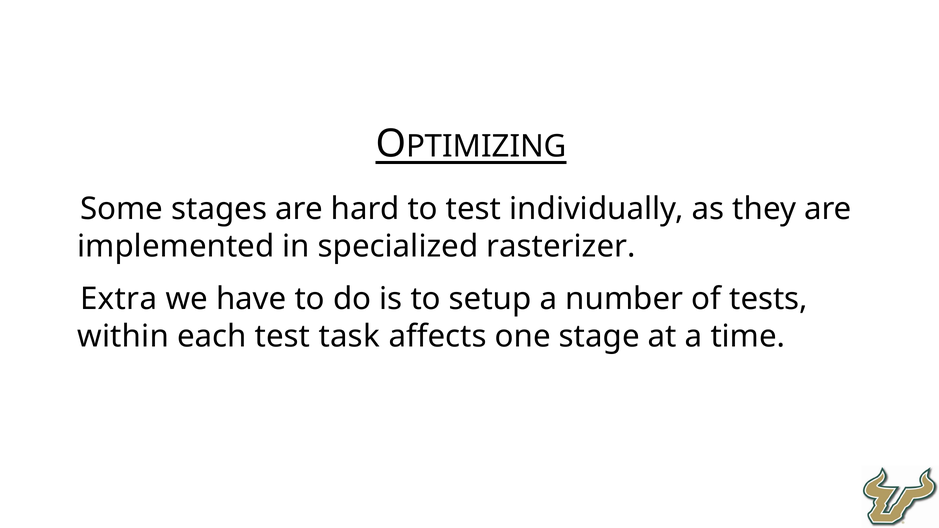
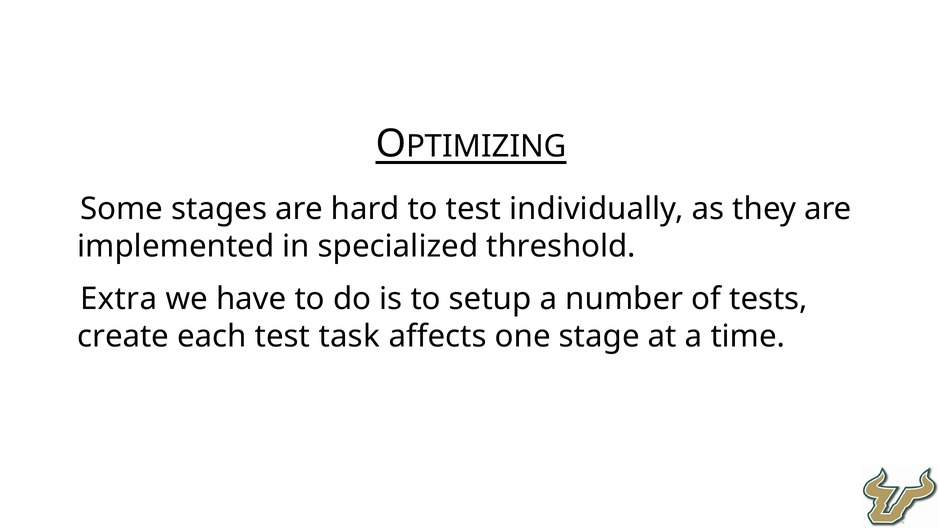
rasterizer: rasterizer -> threshold (561, 247)
within: within -> create (123, 336)
